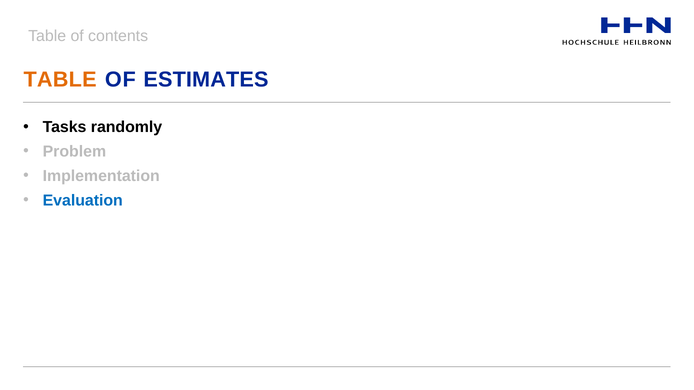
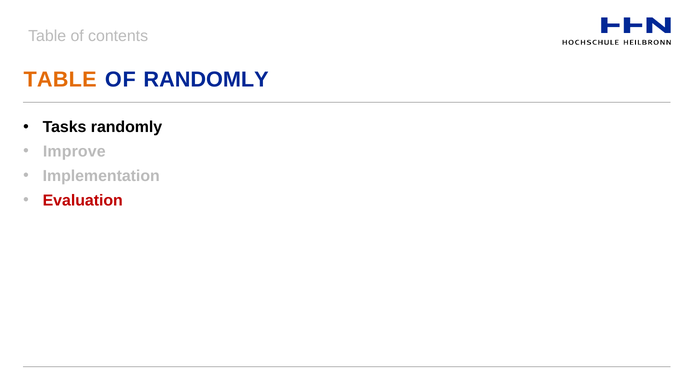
OF ESTIMATES: ESTIMATES -> RANDOMLY (206, 80)
Problem: Problem -> Improve (74, 152)
Evaluation colour: blue -> red (83, 200)
